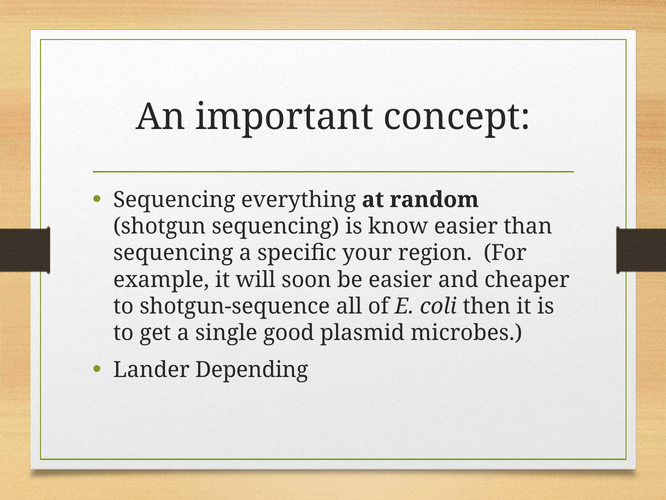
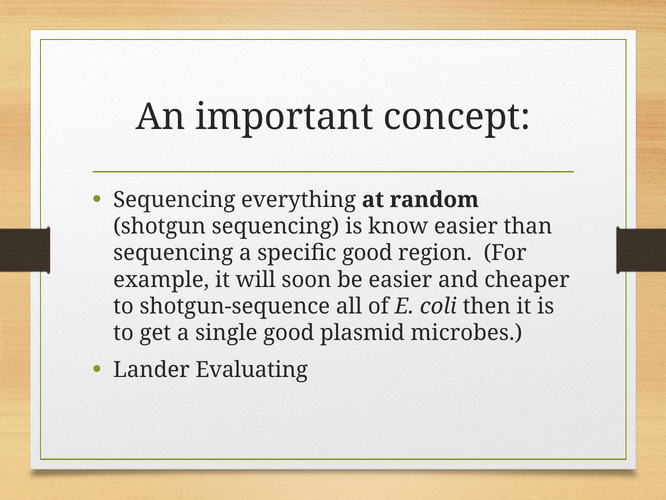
specific your: your -> good (367, 253)
Depending: Depending -> Evaluating (252, 369)
